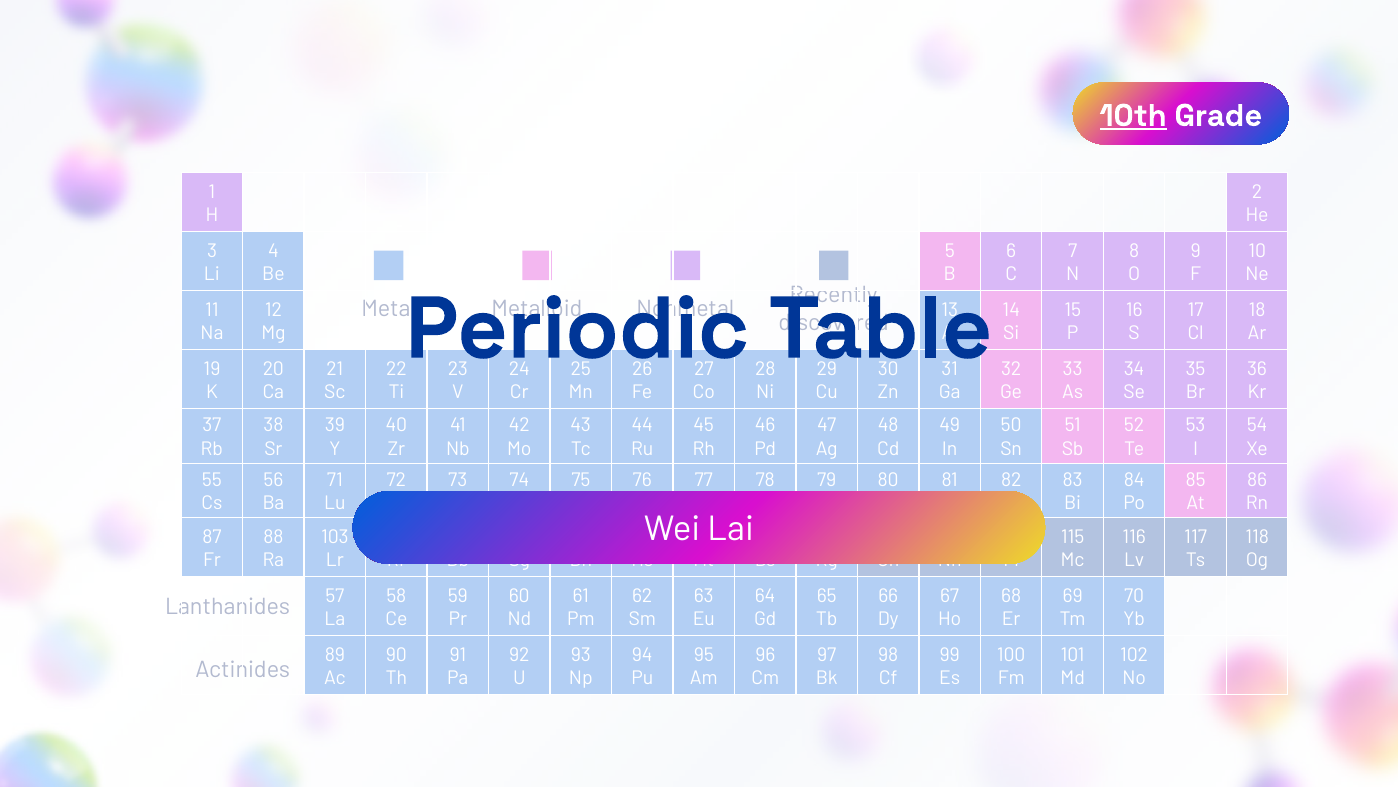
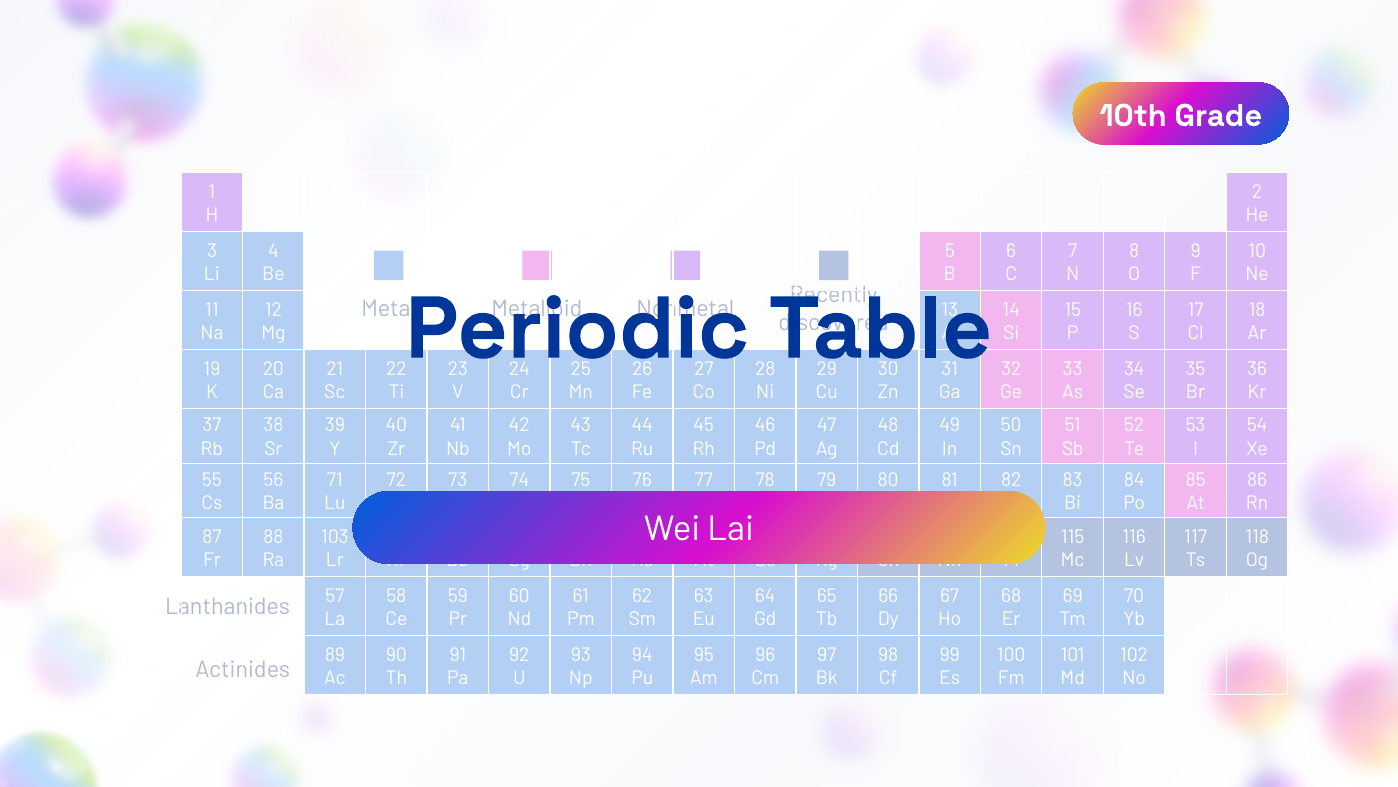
10th underline: present -> none (1133, 115)
